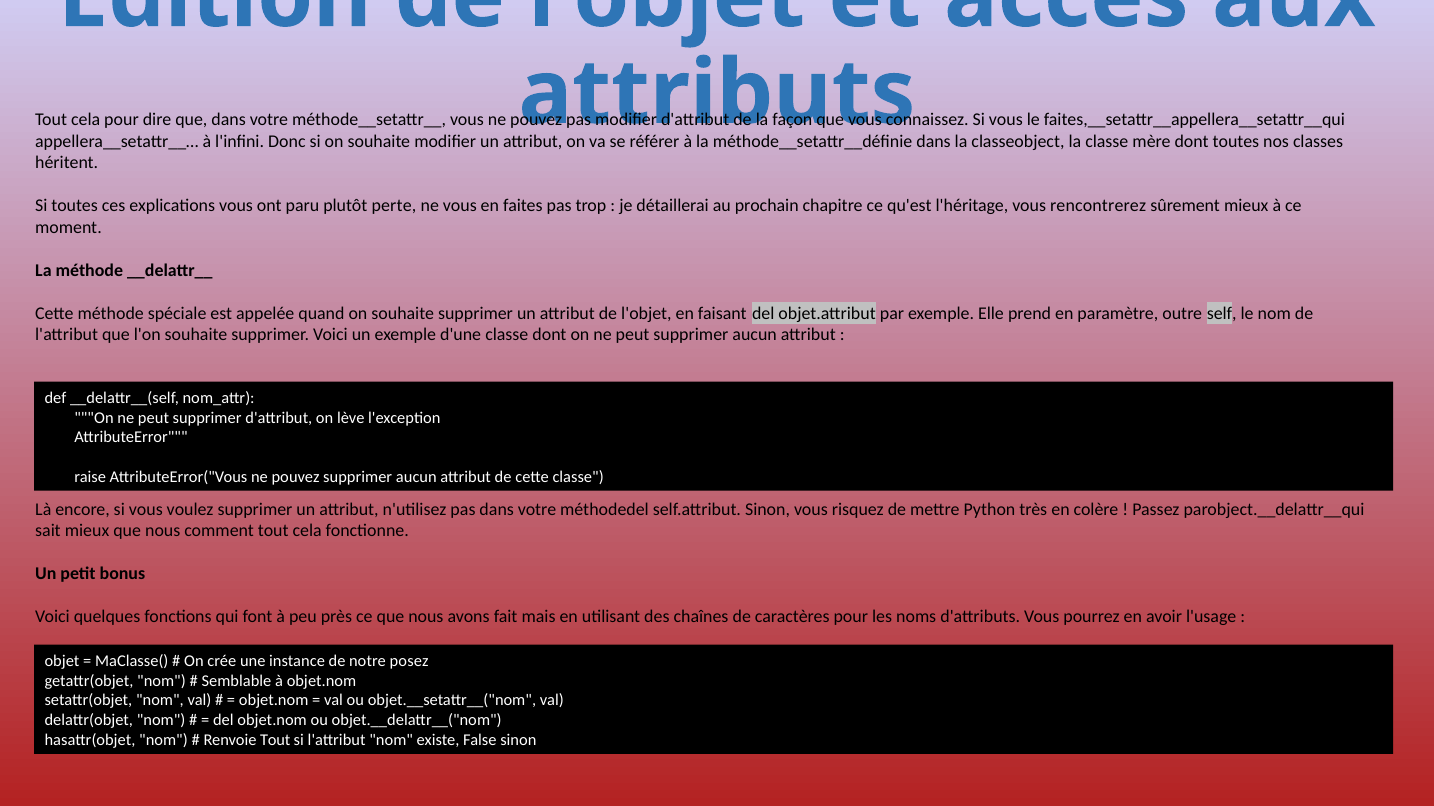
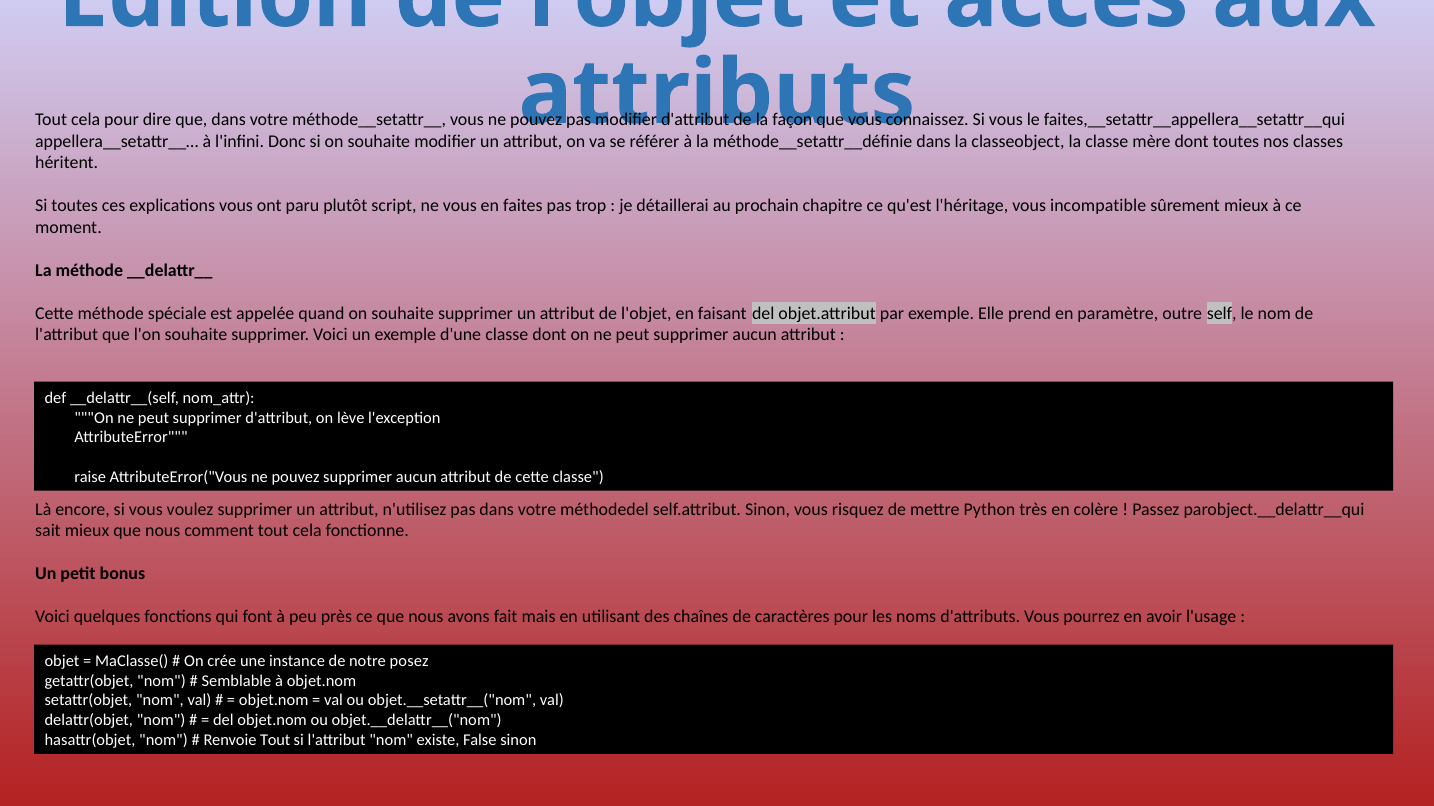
perte: perte -> script (394, 206)
rencontrerez: rencontrerez -> incompatible (1098, 206)
